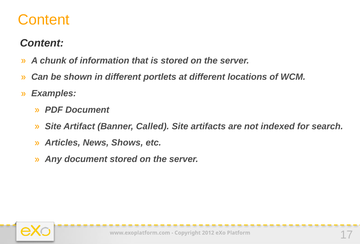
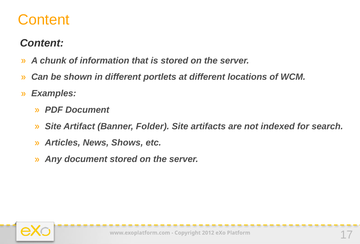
Called: Called -> Folder (153, 126)
